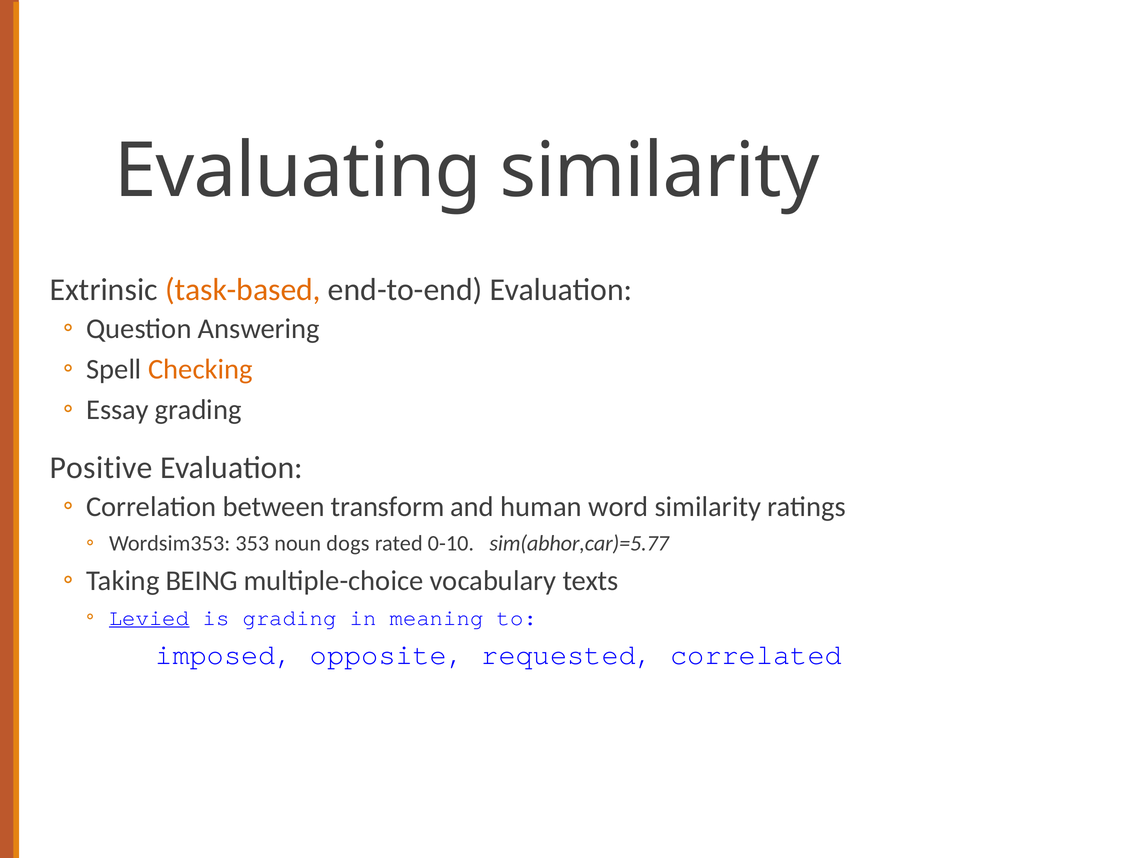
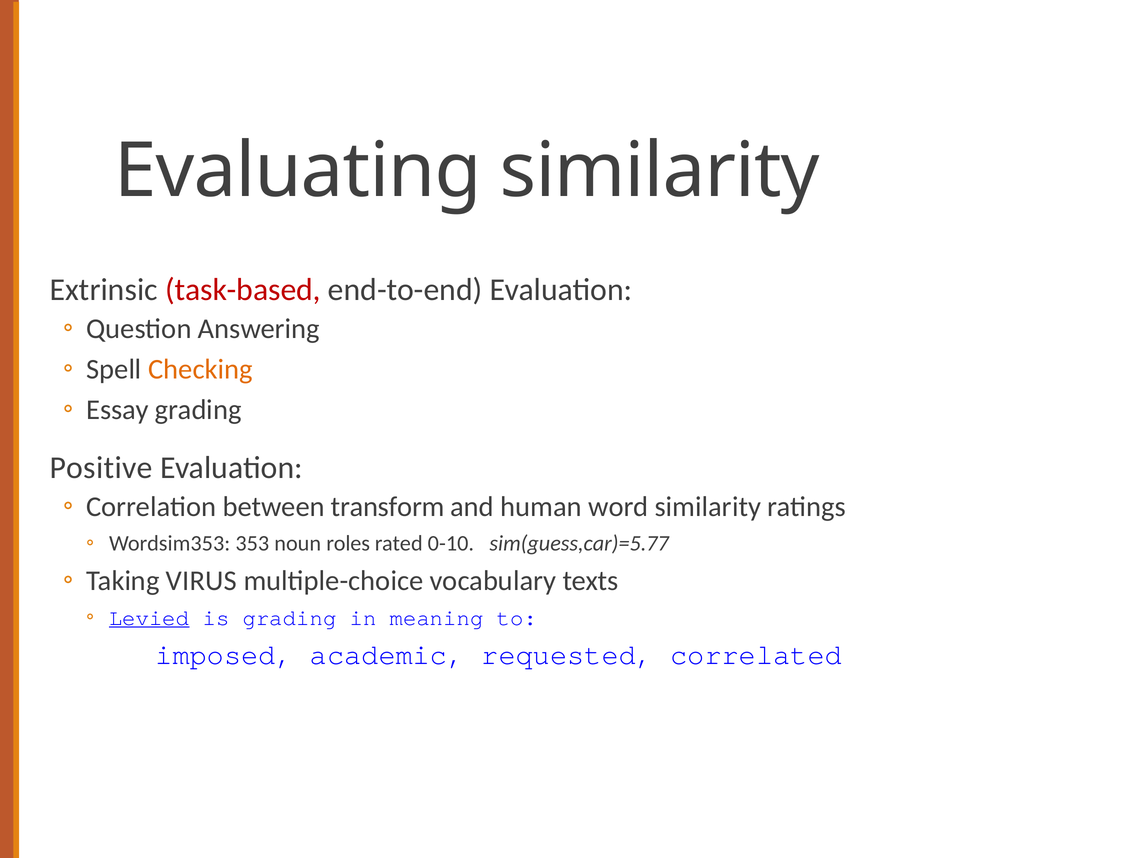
task-based colour: orange -> red (243, 290)
dogs: dogs -> roles (348, 544)
sim(abhor,car)=5.77: sim(abhor,car)=5.77 -> sim(guess,car)=5.77 (579, 544)
BEING: BEING -> VIRUS (201, 581)
opposite: opposite -> academic (387, 655)
